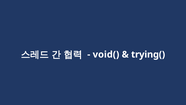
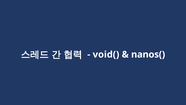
trying(: trying( -> nanos( (148, 54)
